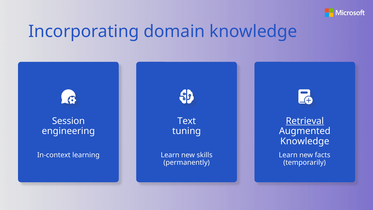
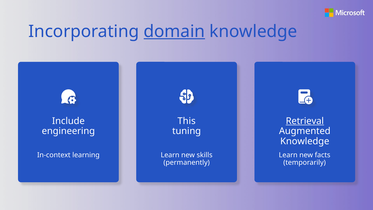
domain underline: none -> present (174, 31)
Session: Session -> Include (68, 121)
Text: Text -> This (187, 121)
